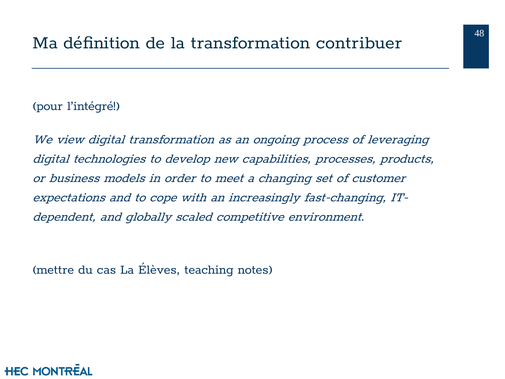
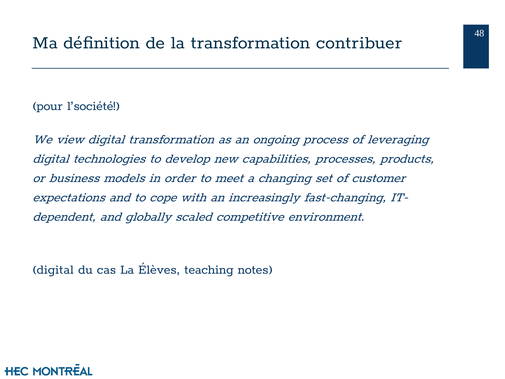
l’intégré: l’intégré -> l’société (93, 105)
mettre: mettre -> digital (53, 269)
